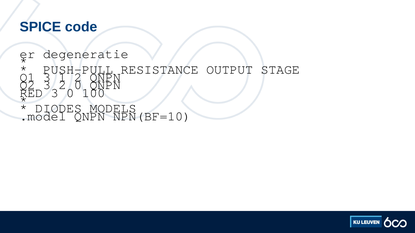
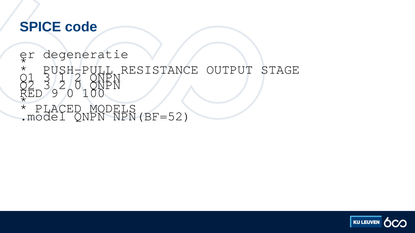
3: 3 -> 9 (55, 93)
DIODES: DIODES -> PLACED (59, 109)
NPN(BF=10: NPN(BF=10 -> NPN(BF=52 (152, 116)
